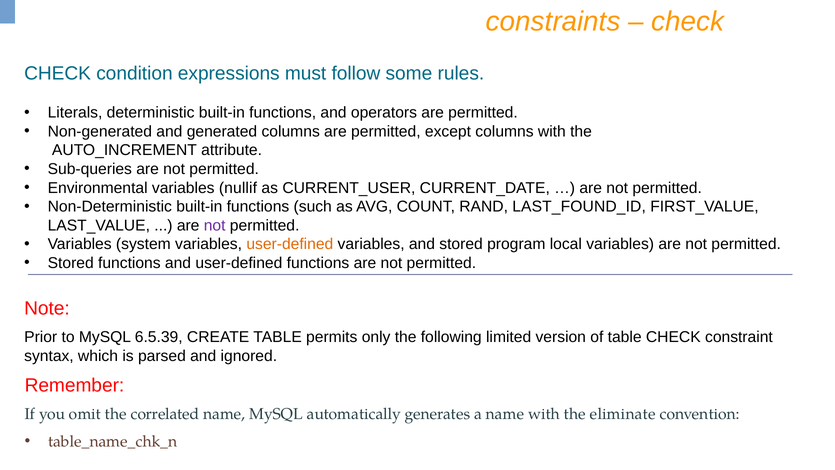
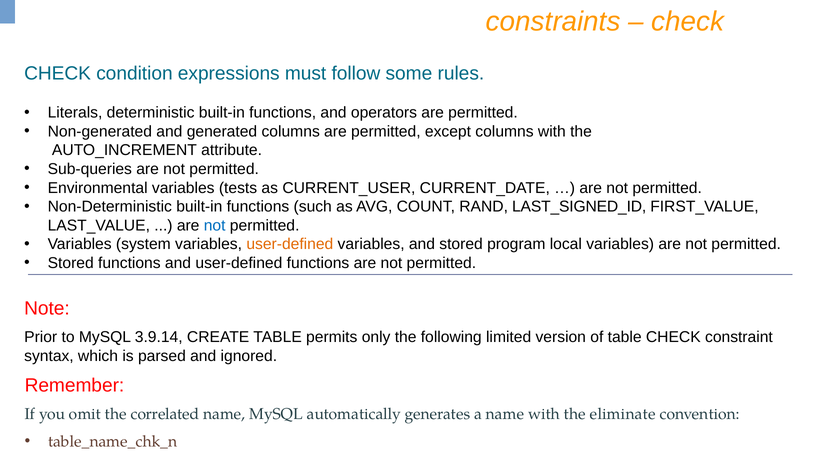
nullif: nullif -> tests (238, 188)
LAST_FOUND_ID: LAST_FOUND_ID -> LAST_SIGNED_ID (579, 207)
not colour: purple -> blue (215, 225)
6.5.39: 6.5.39 -> 3.9.14 (159, 337)
